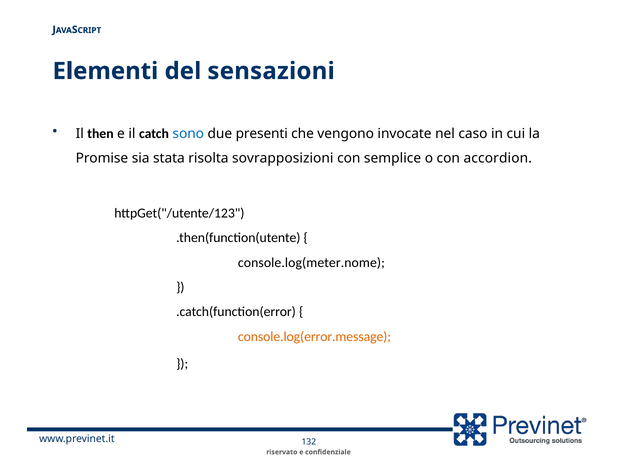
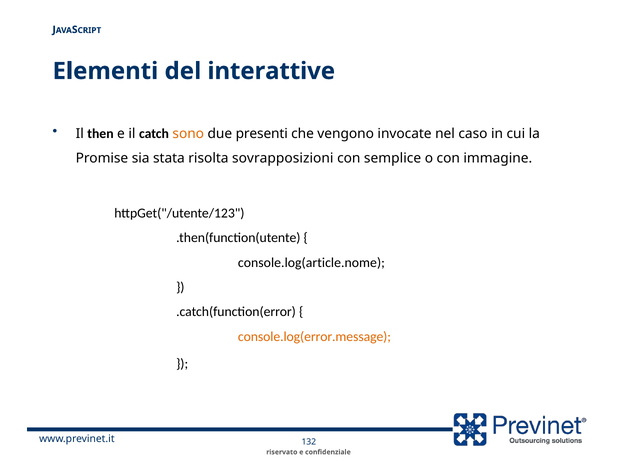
sensazioni: sensazioni -> interattive (271, 71)
sono colour: blue -> orange (188, 134)
accordion: accordion -> immagine (498, 159)
console.log(meter.nome: console.log(meter.nome -> console.log(article.nome (311, 263)
